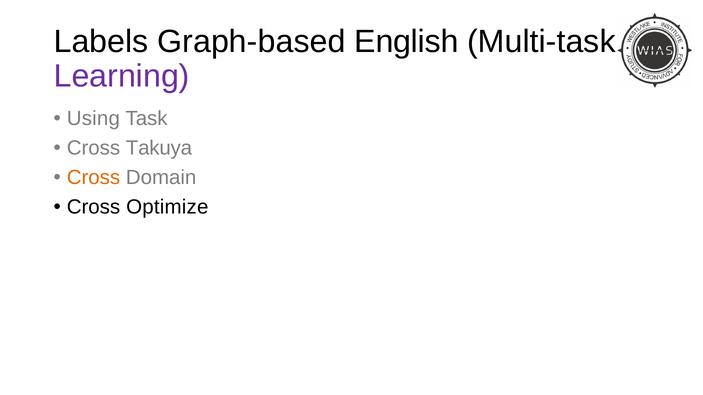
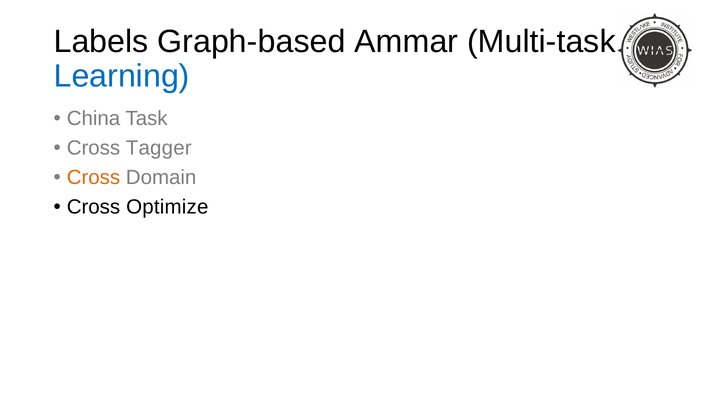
English: English -> Ammar (406, 42)
Learning colour: purple -> blue (122, 76)
Using: Using -> China (93, 119)
Takuya: Takuya -> Tagger (159, 148)
